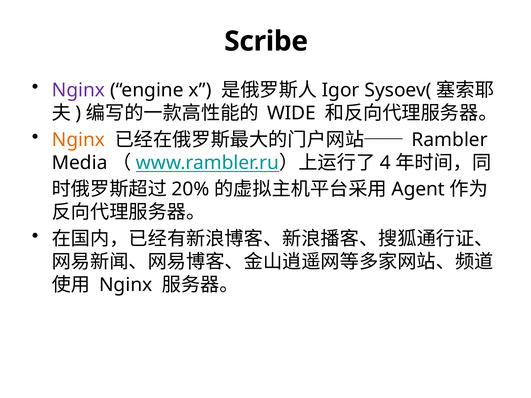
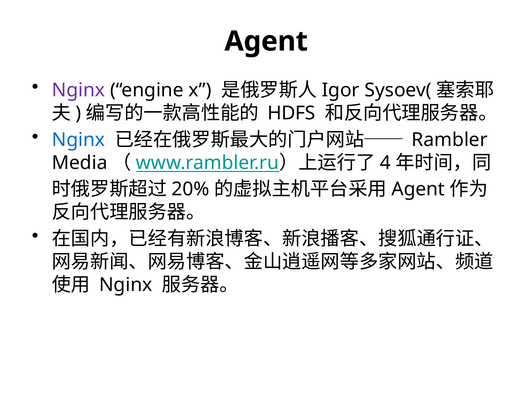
Scribe: Scribe -> Agent (266, 41)
WIDE: WIDE -> HDFS (291, 113)
Nginx colour: orange -> blue (78, 140)
